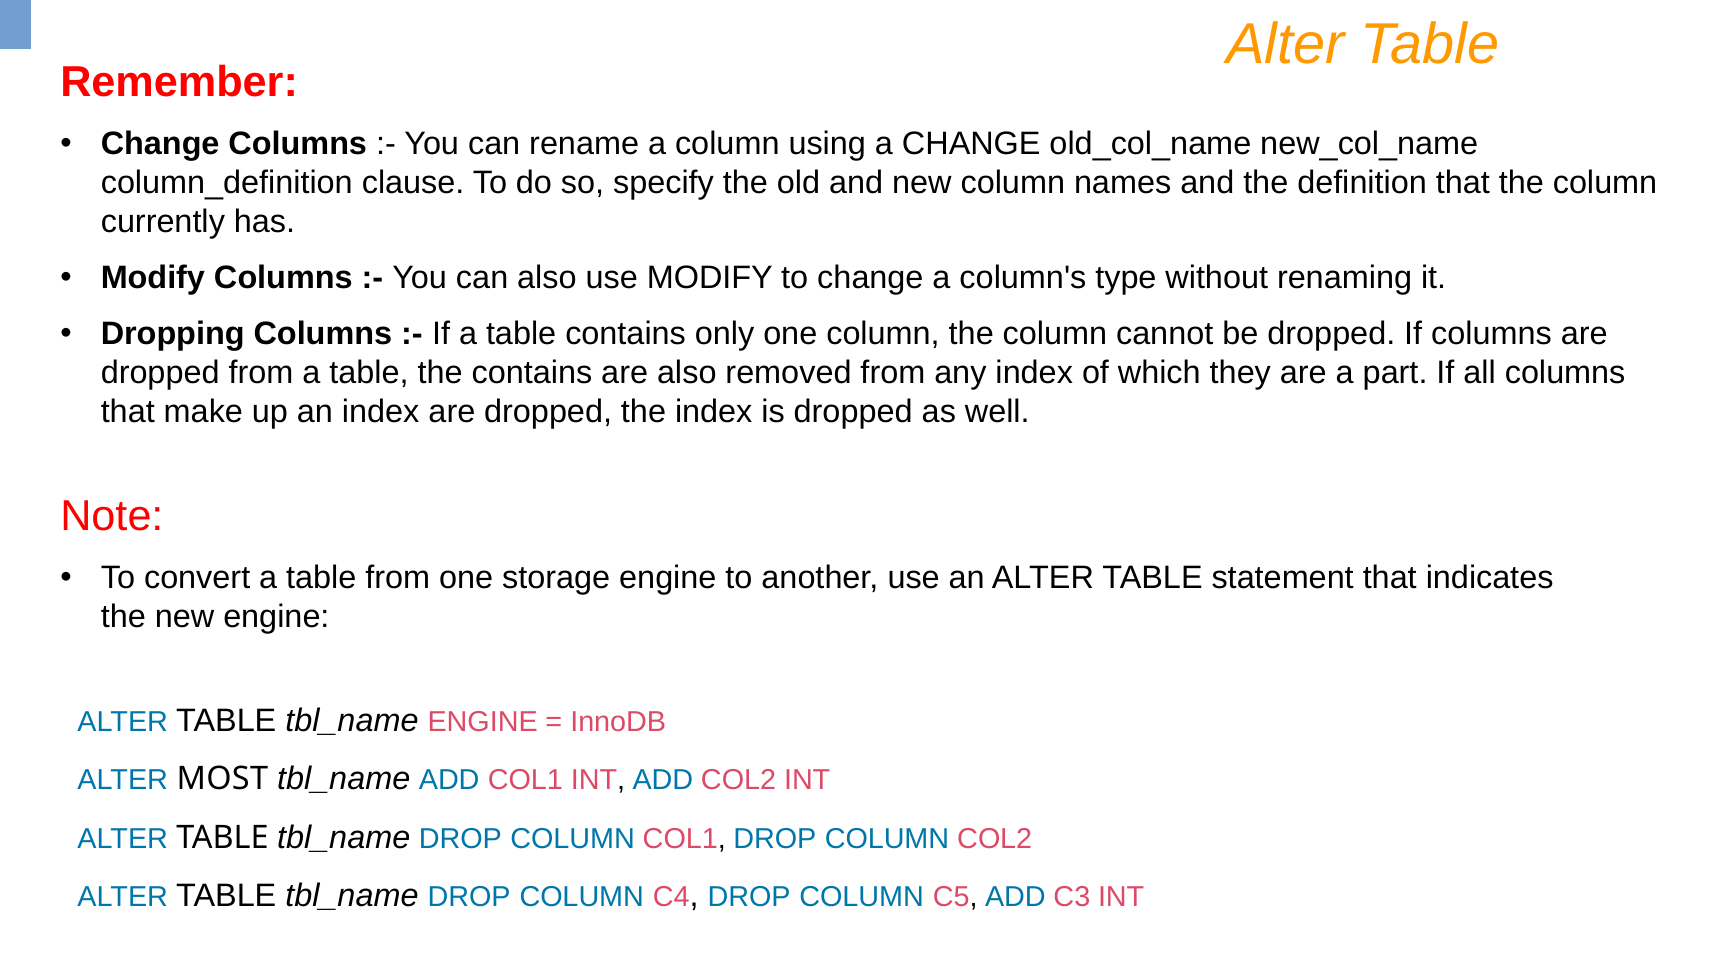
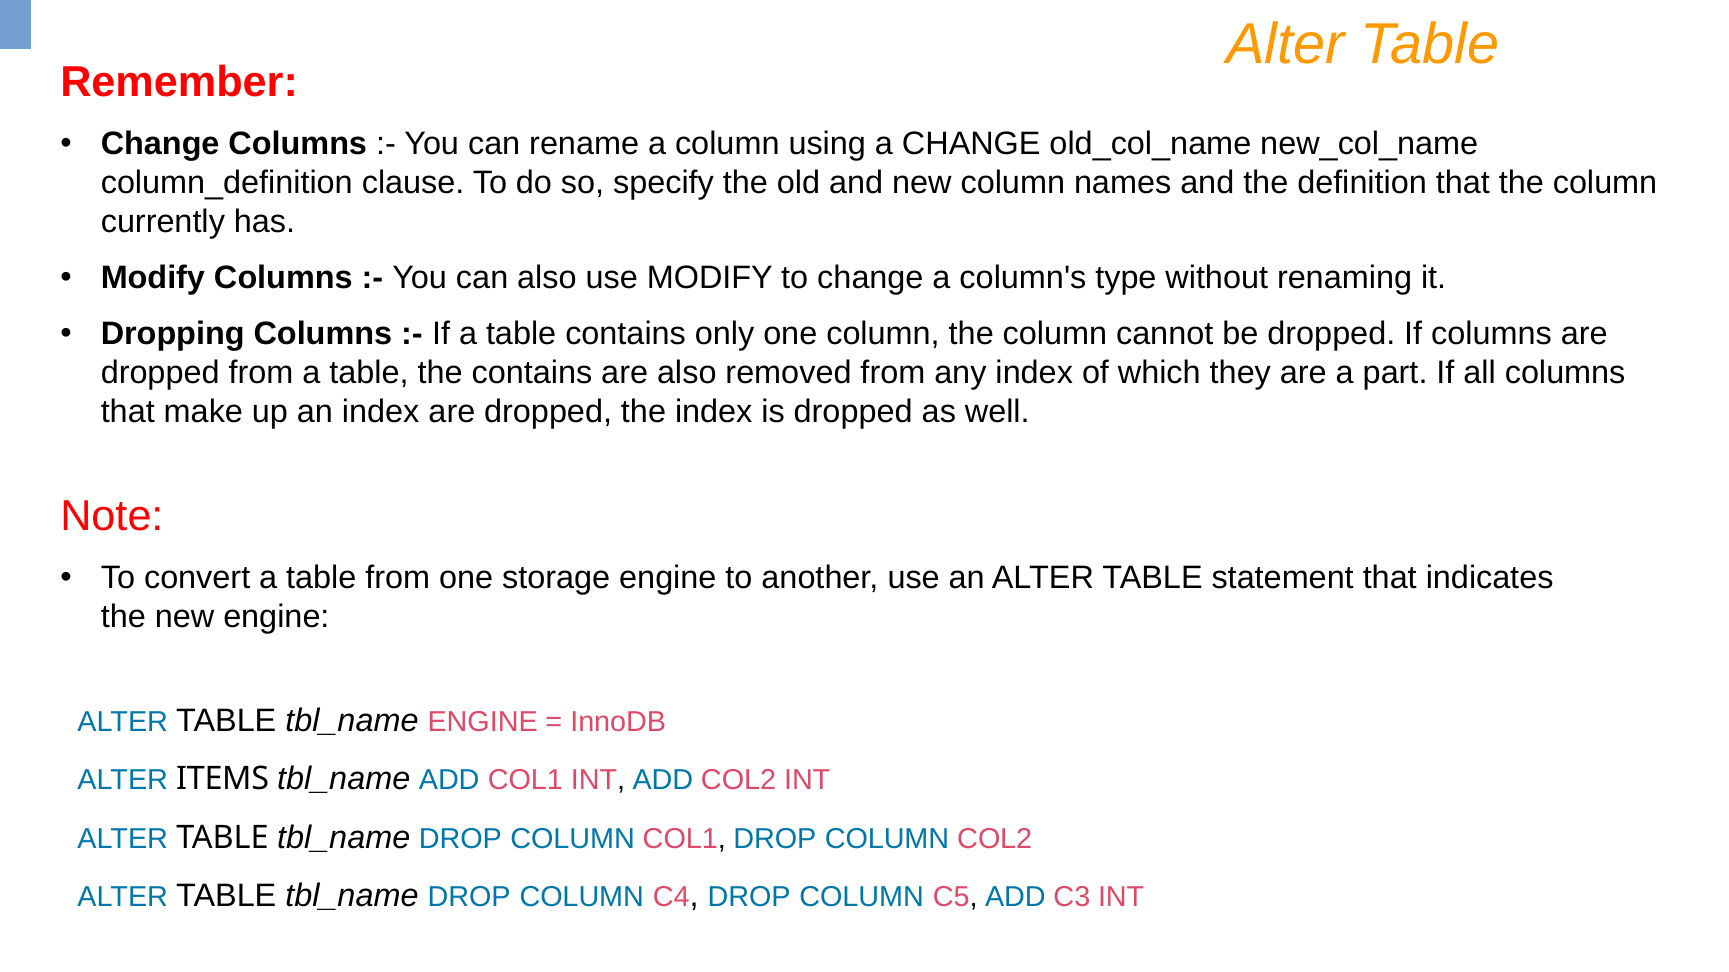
MOST: MOST -> ITEMS (223, 779)
